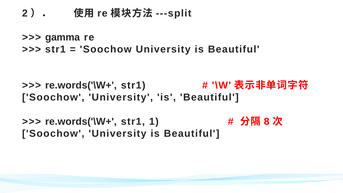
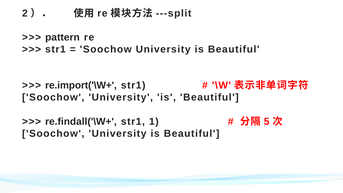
gamma: gamma -> pattern (62, 37)
re.words('\W+: re.words('\W+ -> re.import('\W+ (81, 85)
re.words('\W+: re.words('\W+ -> re.findall('\W+ (81, 121)
8: 8 -> 5 (267, 121)
